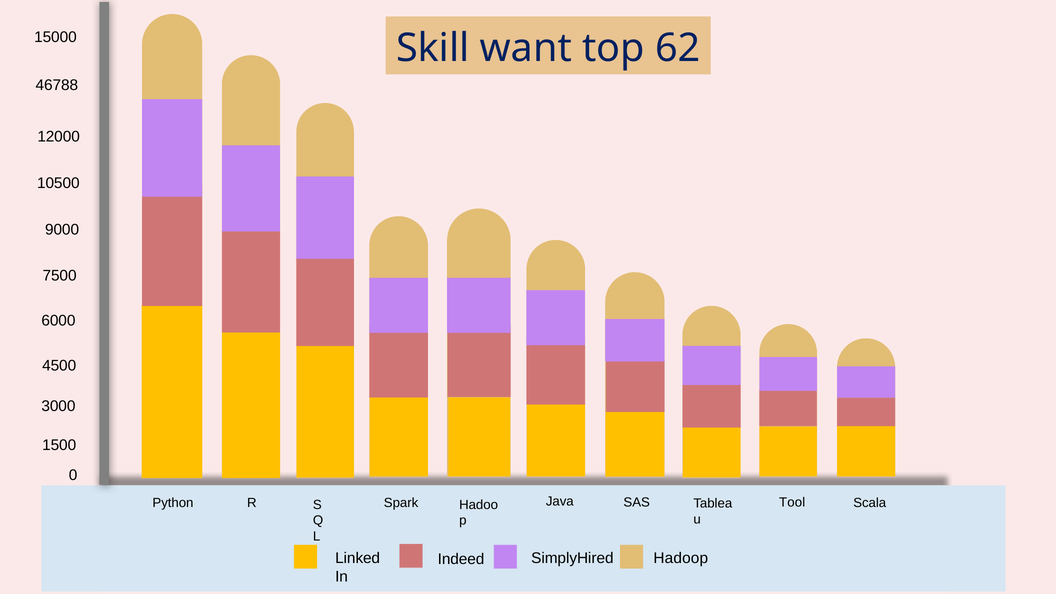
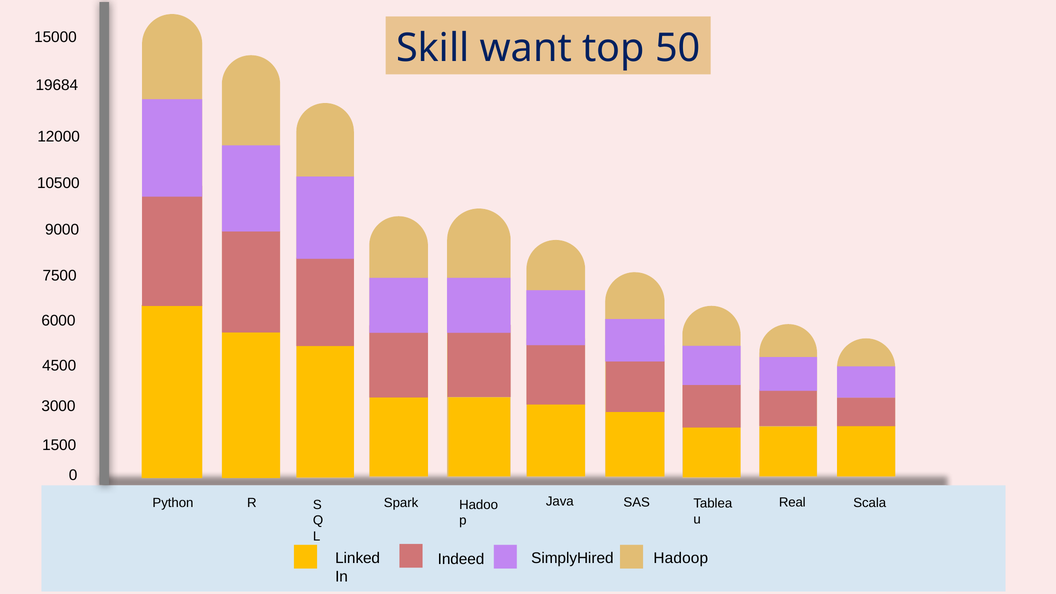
62: 62 -> 50 (678, 48)
46788: 46788 -> 19684 (57, 85)
Tool: Tool -> Real (792, 503)
